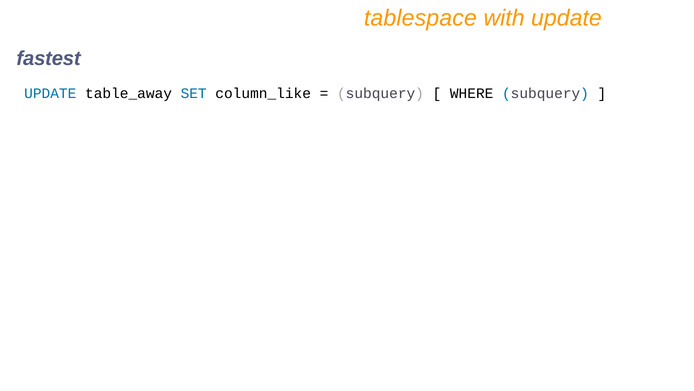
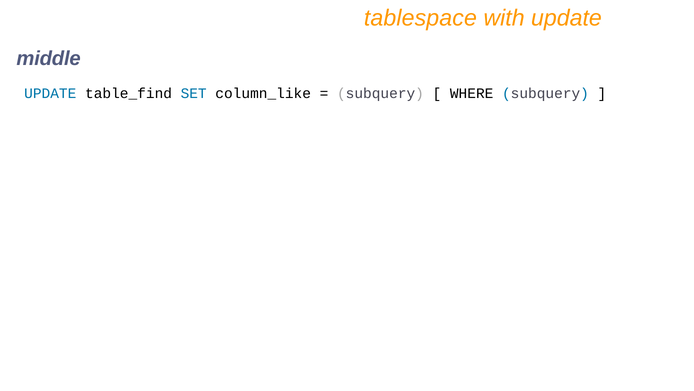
fastest: fastest -> middle (49, 59)
table_away: table_away -> table_find (129, 93)
